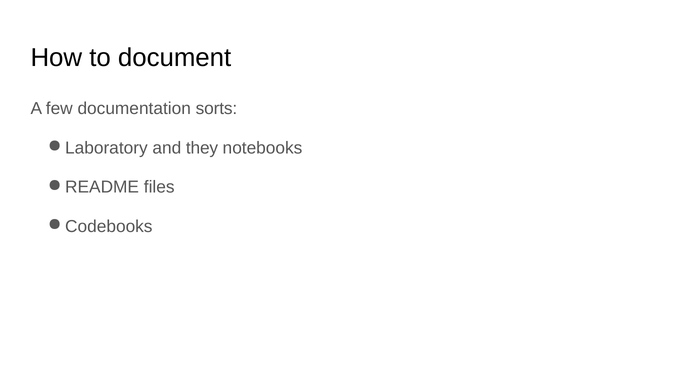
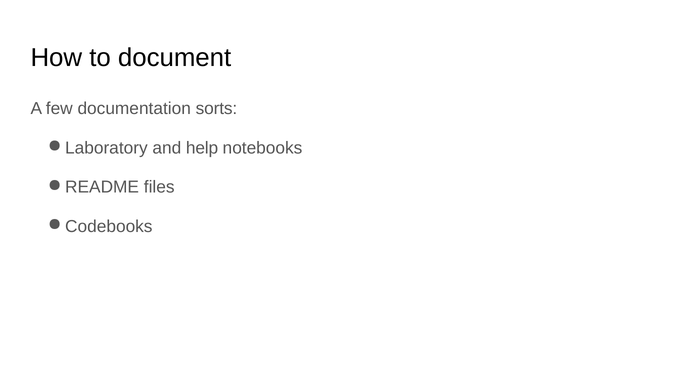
they: they -> help (202, 148)
